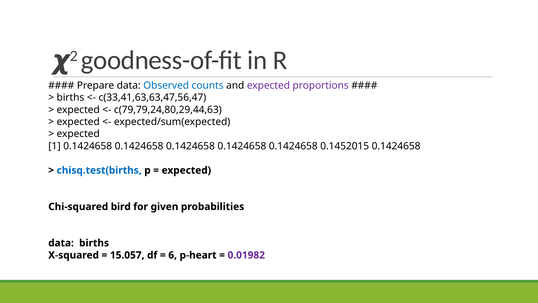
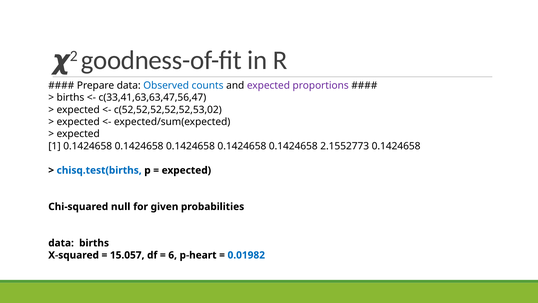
c(79,79,24,80,29,44,63: c(79,79,24,80,29,44,63 -> c(52,52,52,52,52,53,02 (168, 110)
0.1452015: 0.1452015 -> 2.1552773 (345, 146)
bird: bird -> null (121, 206)
0.01982 colour: purple -> blue (246, 255)
